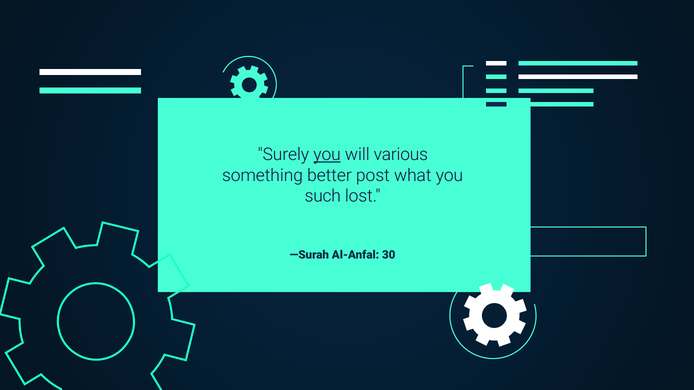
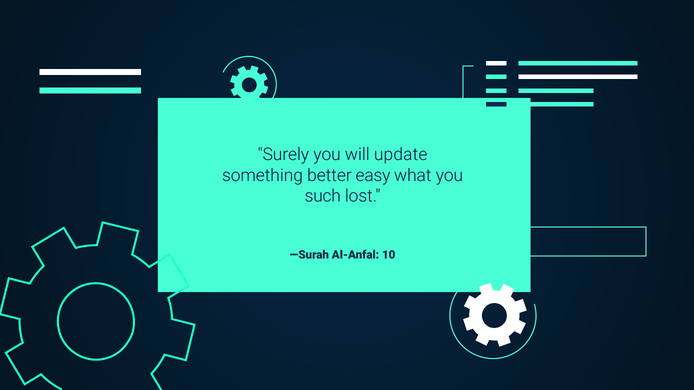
you underline: present -> none (327, 155)
various: various -> update (401, 155)
post: post -> easy (373, 176)
30: 30 -> 10 (389, 255)
